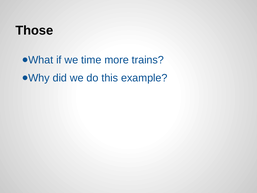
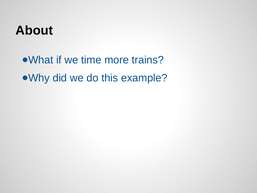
Those: Those -> About (34, 30)
